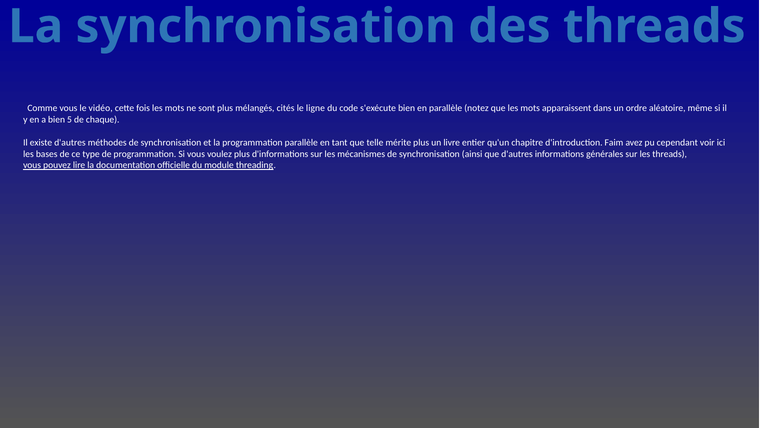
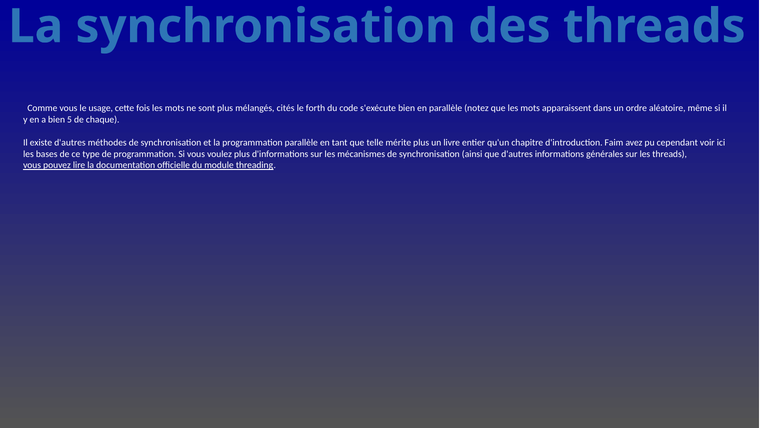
vidéo: vidéo -> usage (101, 108)
ligne: ligne -> forth (316, 108)
